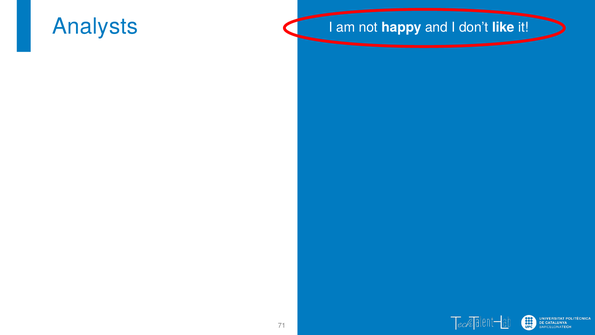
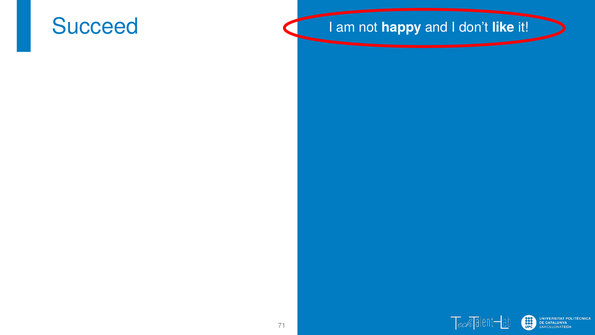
Analysts: Analysts -> Succeed (95, 27)
